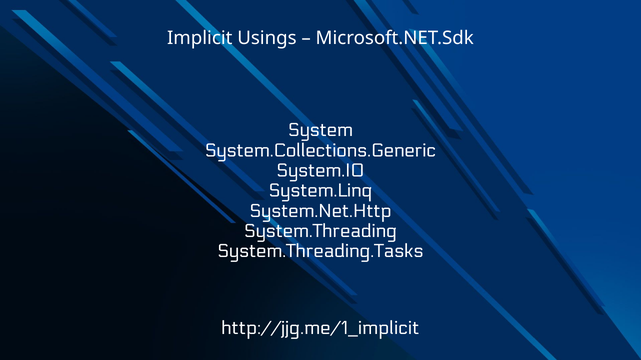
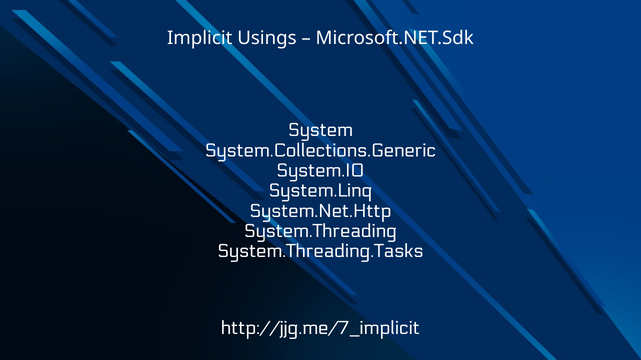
http://jjg.me/1_implicit: http://jjg.me/1_implicit -> http://jjg.me/7_implicit (320, 329)
